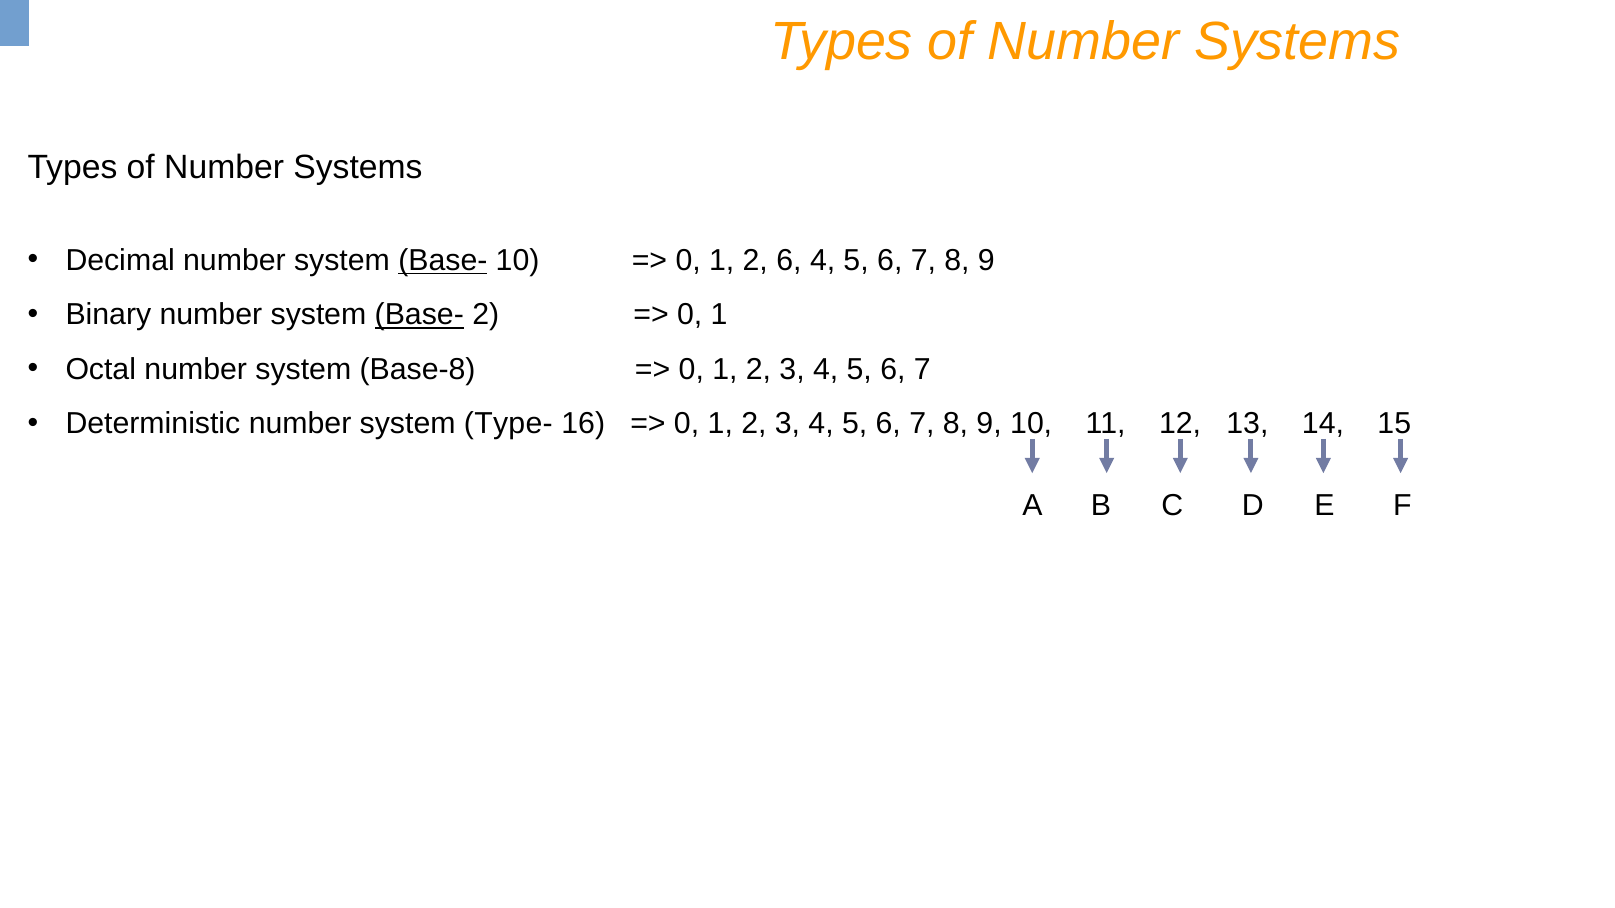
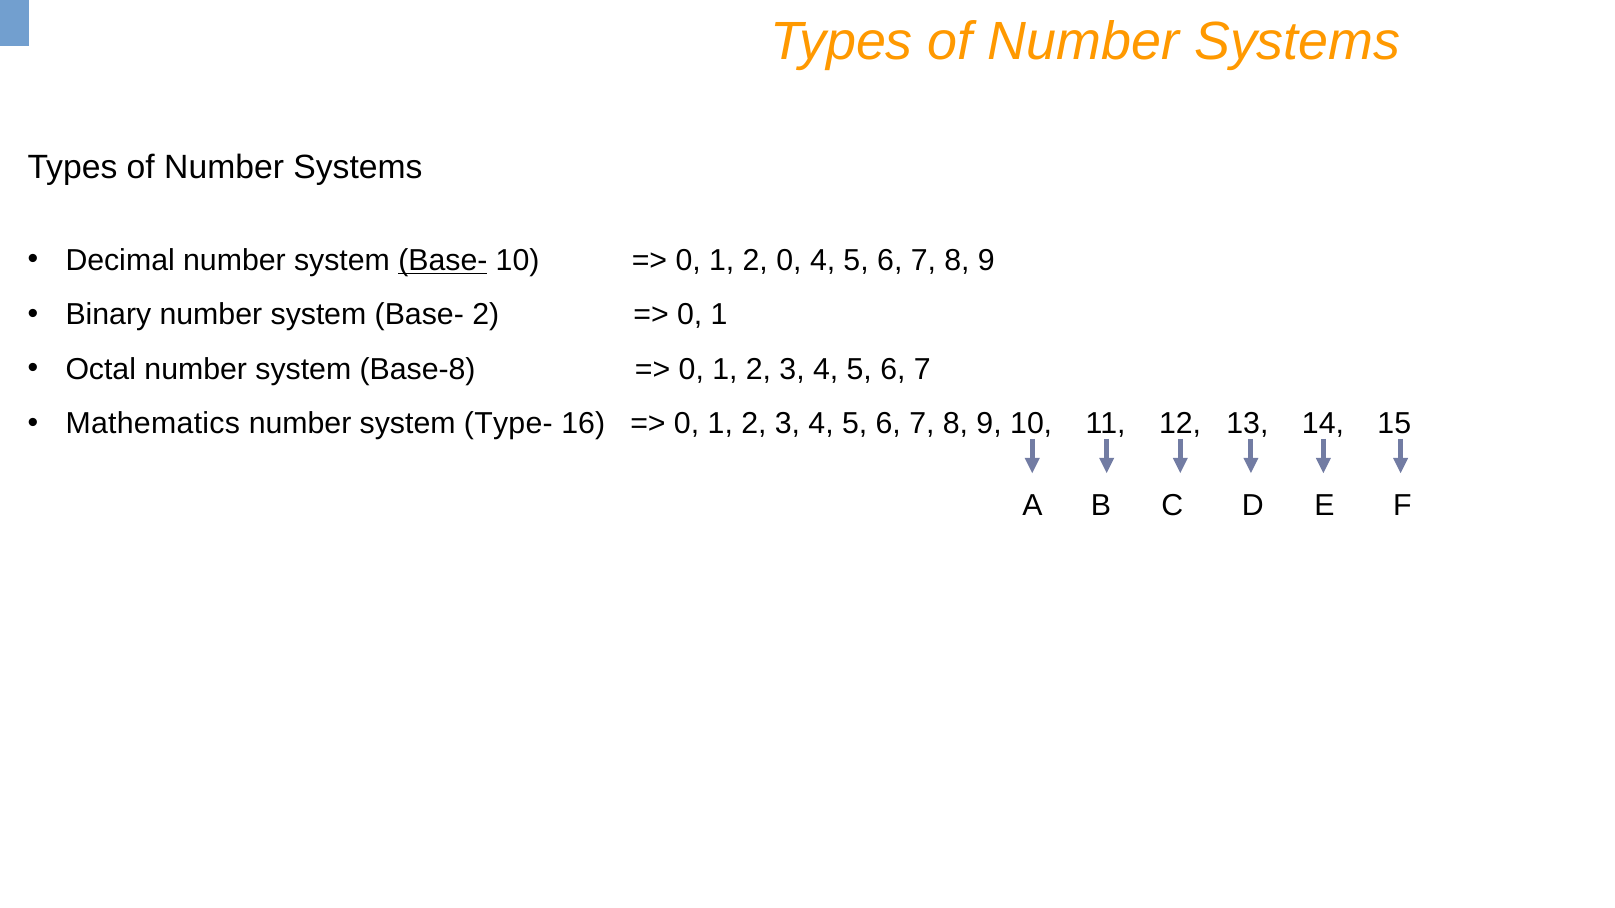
2 6: 6 -> 0 (789, 261)
Base- underline: present -> none (419, 315)
Deterministic: Deterministic -> Mathematics (153, 424)
